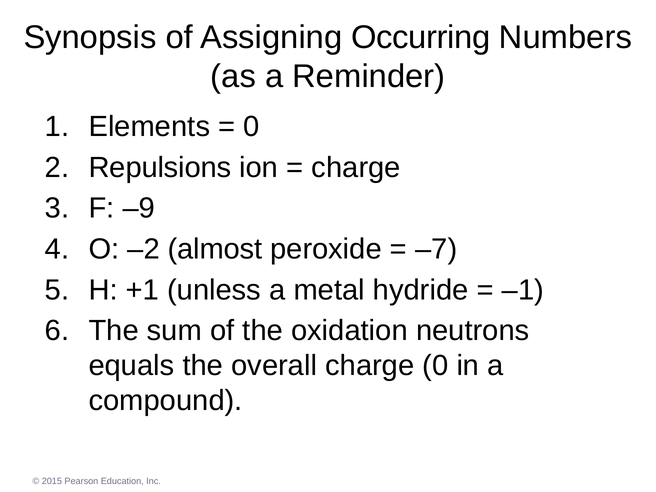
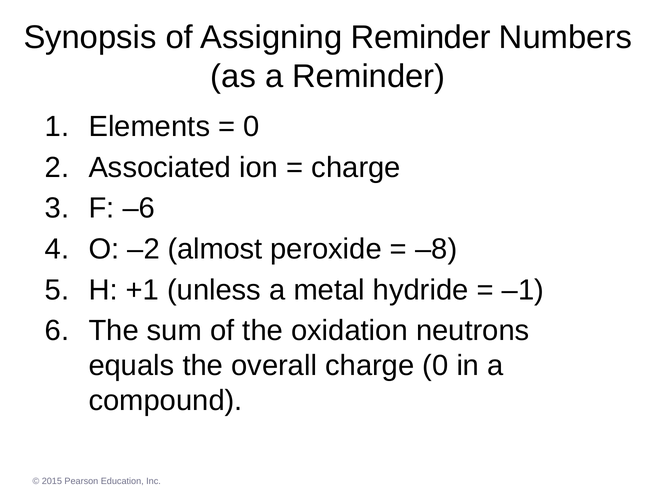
Assigning Occurring: Occurring -> Reminder (421, 37)
Repulsions: Repulsions -> Associated (160, 168)
–9: –9 -> –6 (139, 208)
–7: –7 -> –8 (436, 249)
